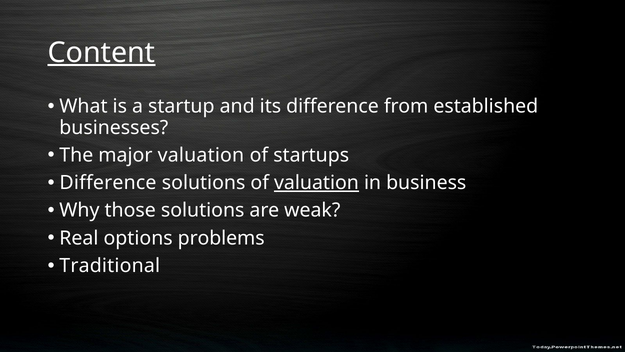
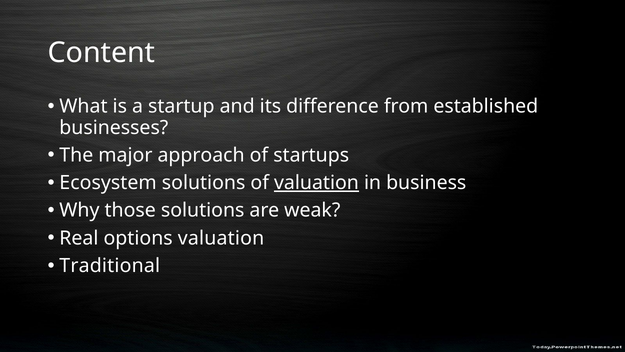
Content underline: present -> none (101, 53)
major valuation: valuation -> approach (201, 155)
Difference: Difference -> Ecosystem (108, 183)
options problems: problems -> valuation (221, 238)
